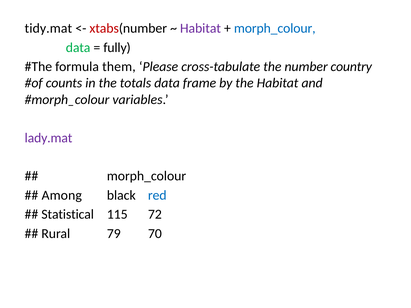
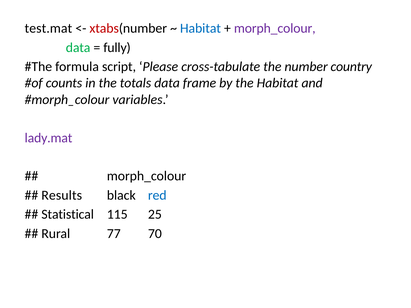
tidy.mat: tidy.mat -> test.mat (48, 28)
Habitat colour: purple -> blue (201, 28)
morph_colour colour: blue -> purple (275, 28)
them: them -> script (119, 67)
Among: Among -> Results (62, 195)
72: 72 -> 25 (155, 215)
79: 79 -> 77 (114, 234)
